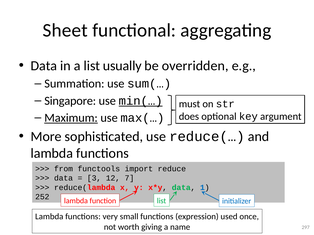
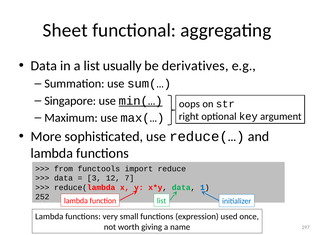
overridden: overridden -> derivatives (195, 66)
must: must -> oops (189, 104)
Maximum underline: present -> none (71, 118)
does: does -> right (189, 117)
